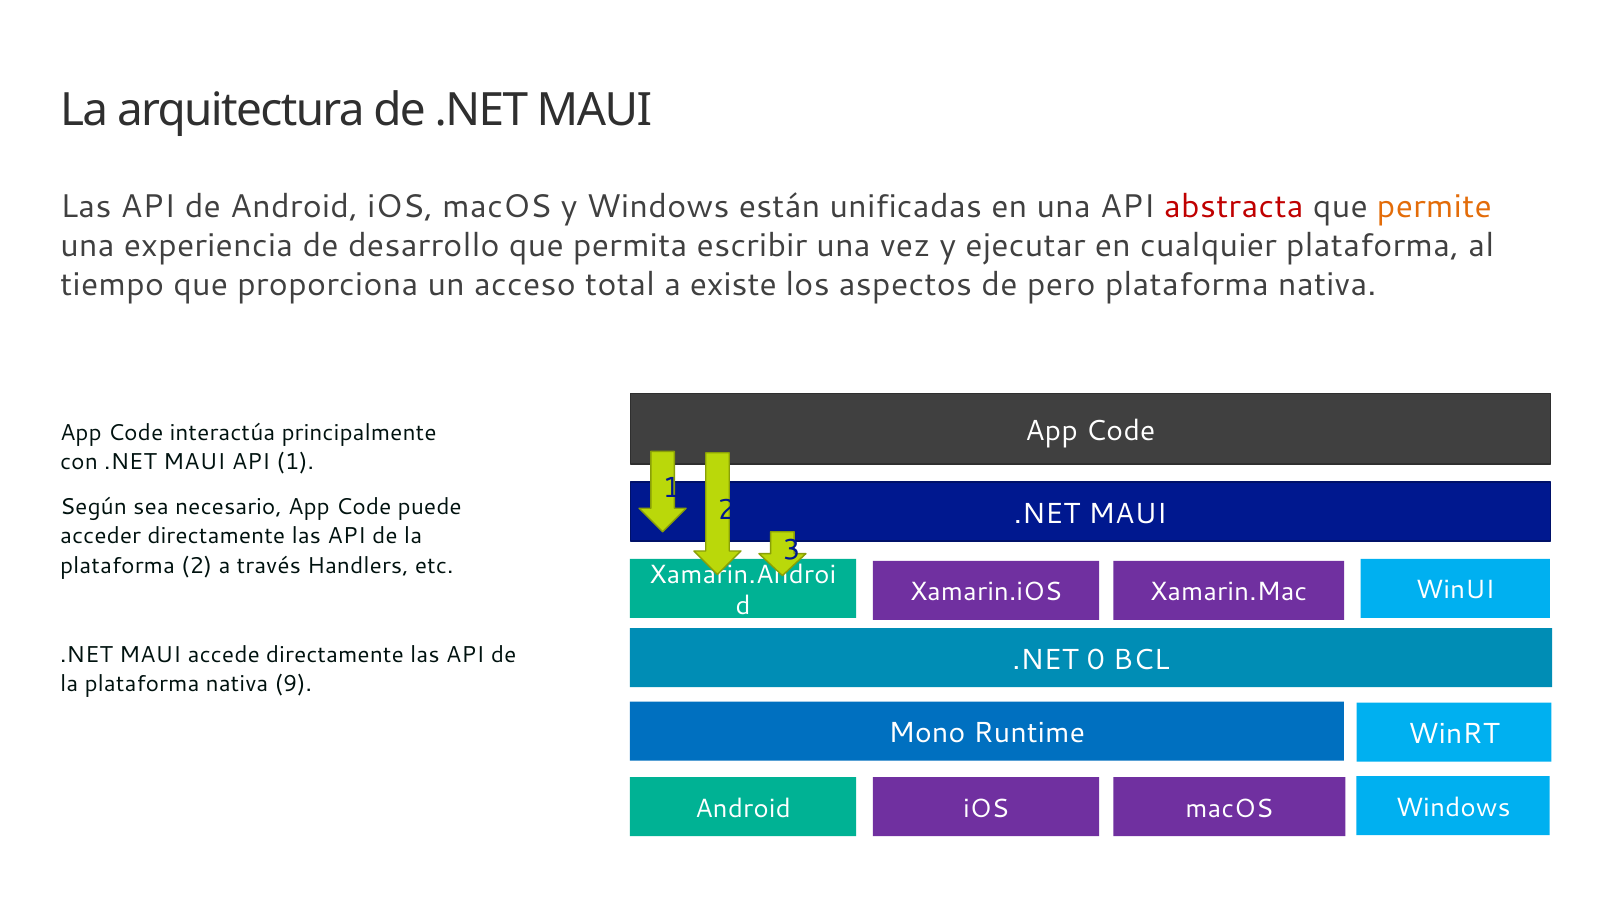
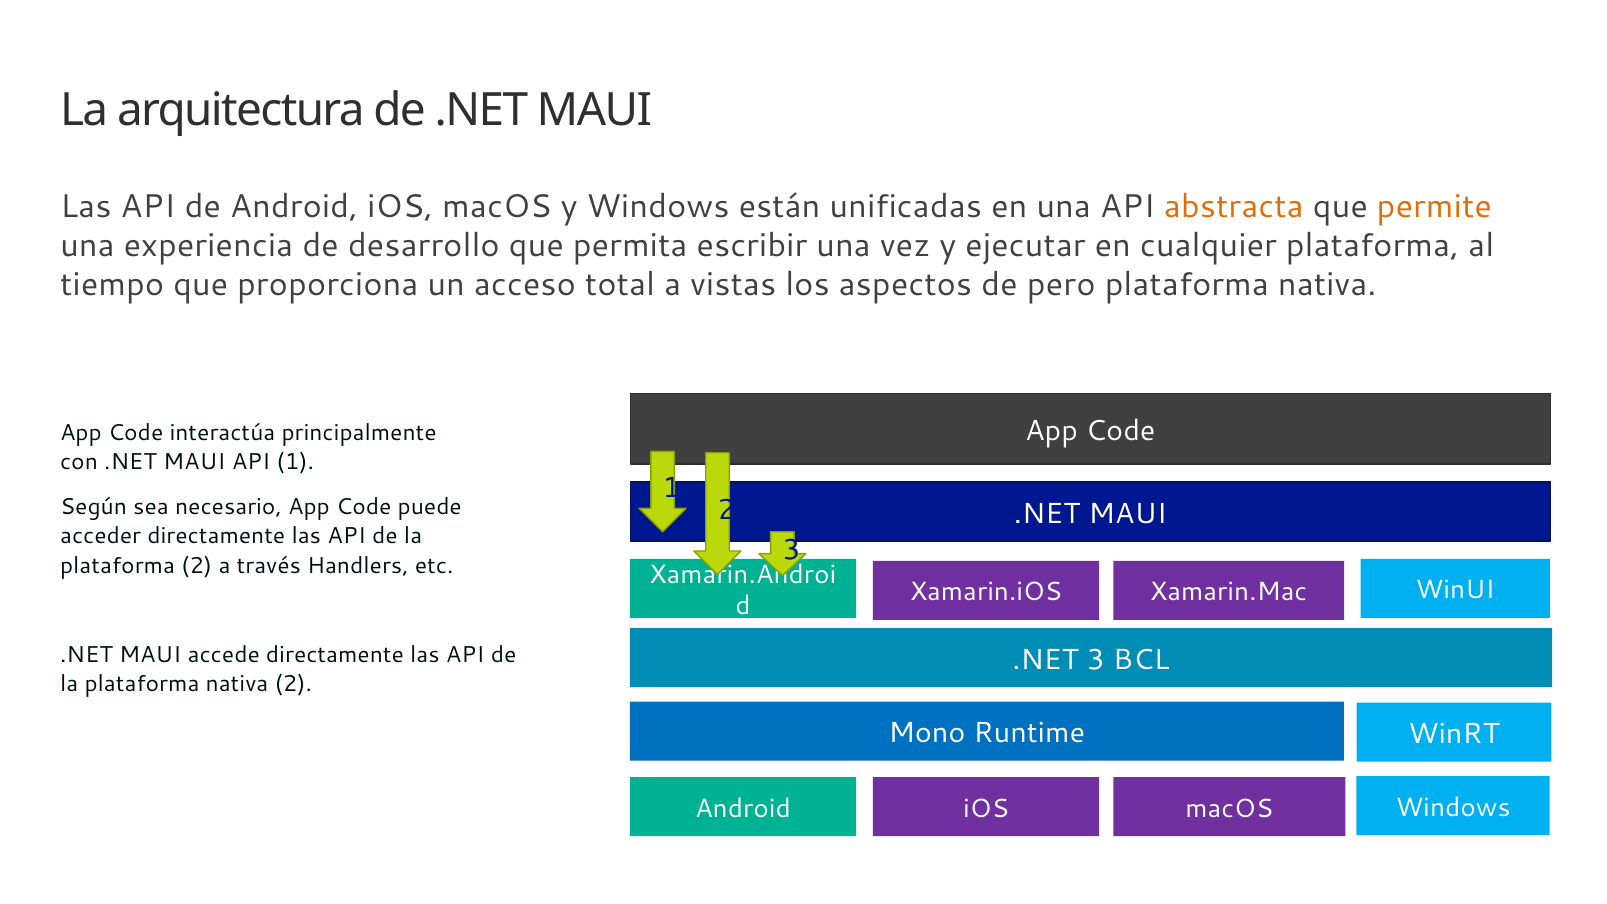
abstracta colour: red -> orange (1234, 206)
existe: existe -> vistas (733, 285)
.NET 0: 0 -> 3 (1096, 660)
nativa 9: 9 -> 2 (293, 684)
